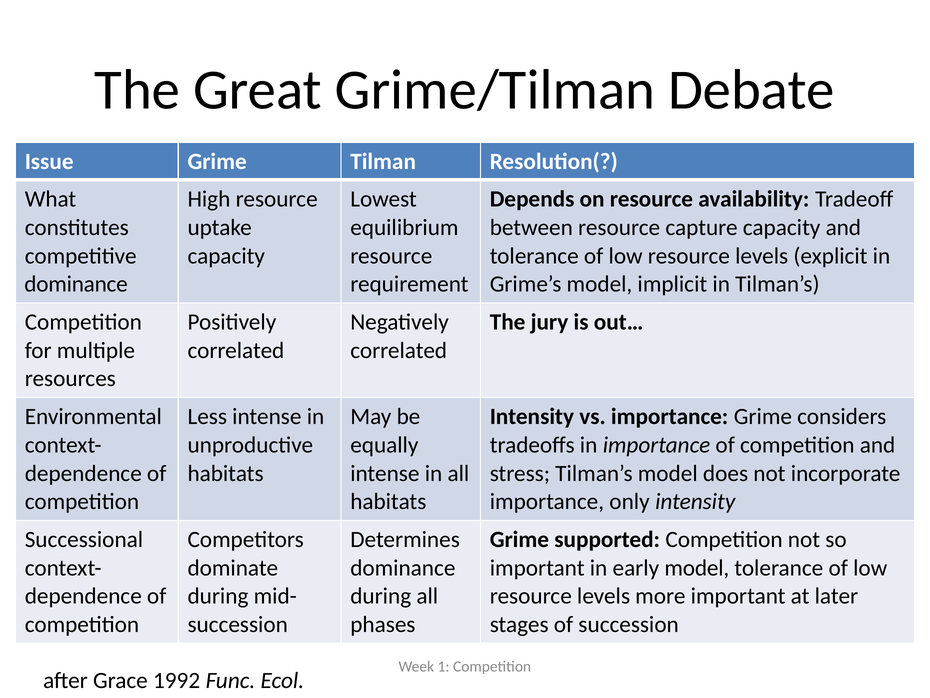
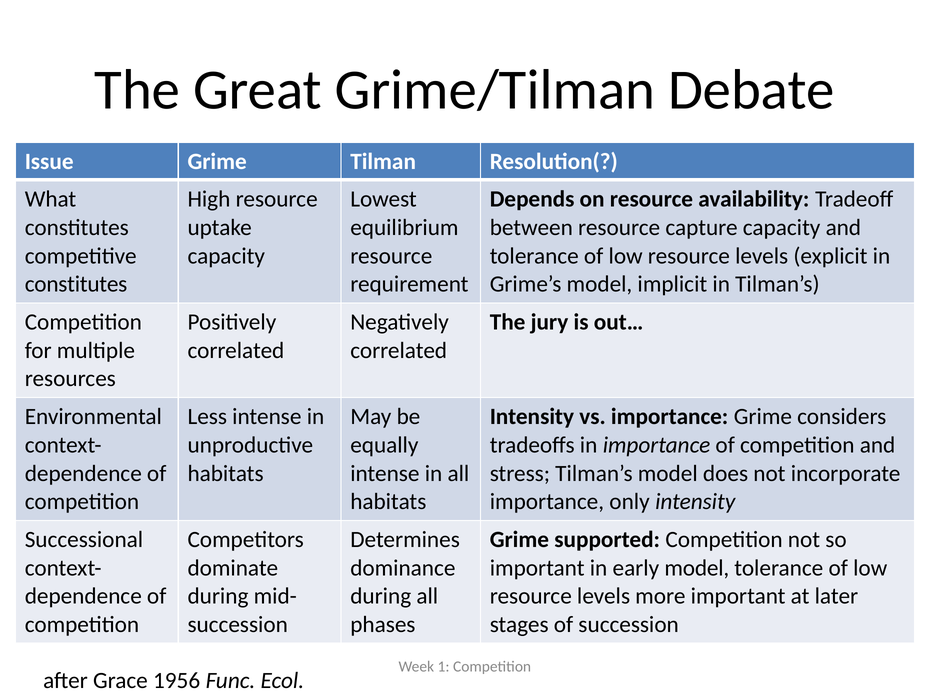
dominance: dominance -> constitutes (76, 284)
1992: 1992 -> 1956 (177, 680)
